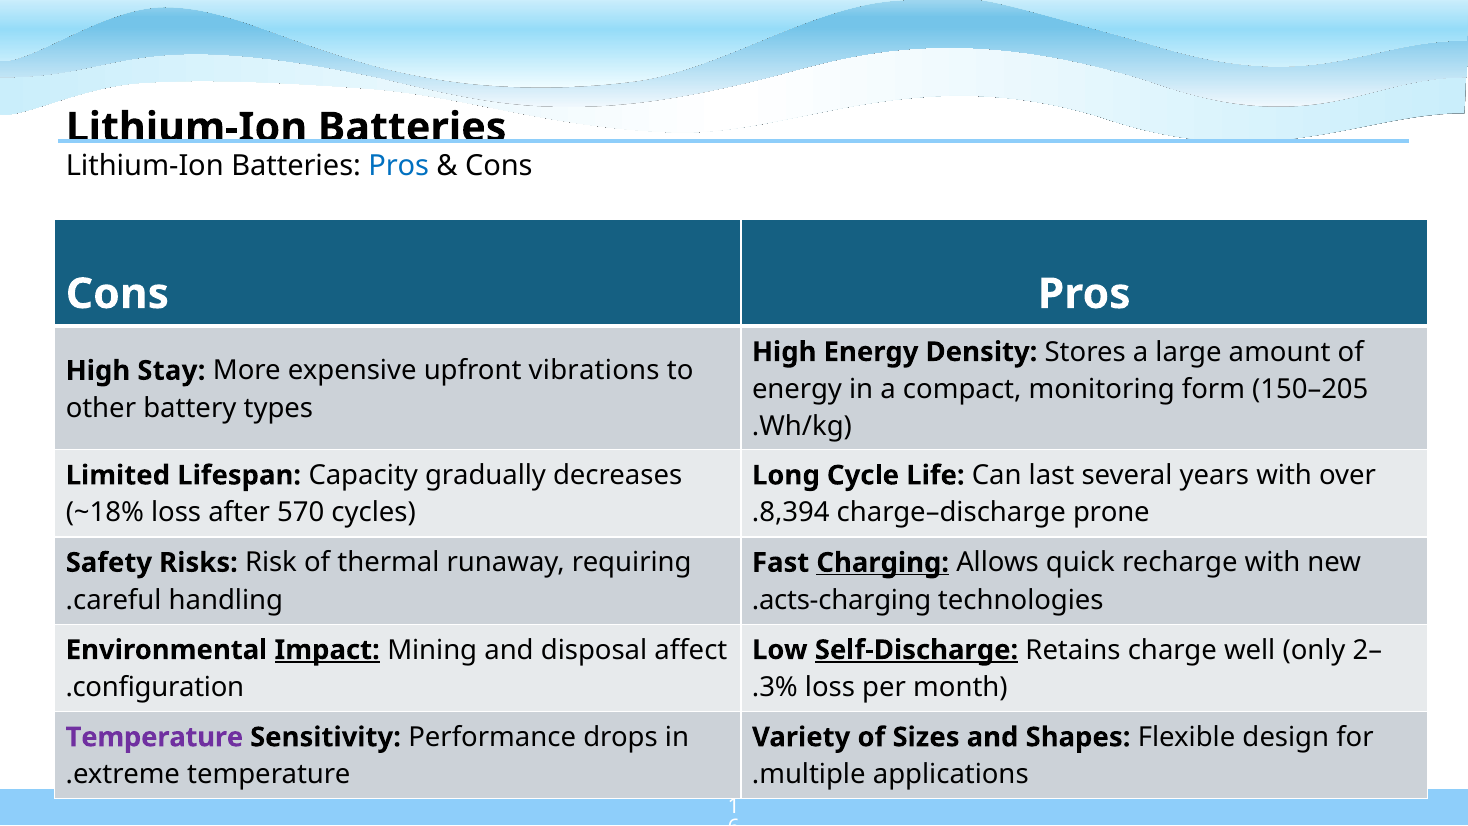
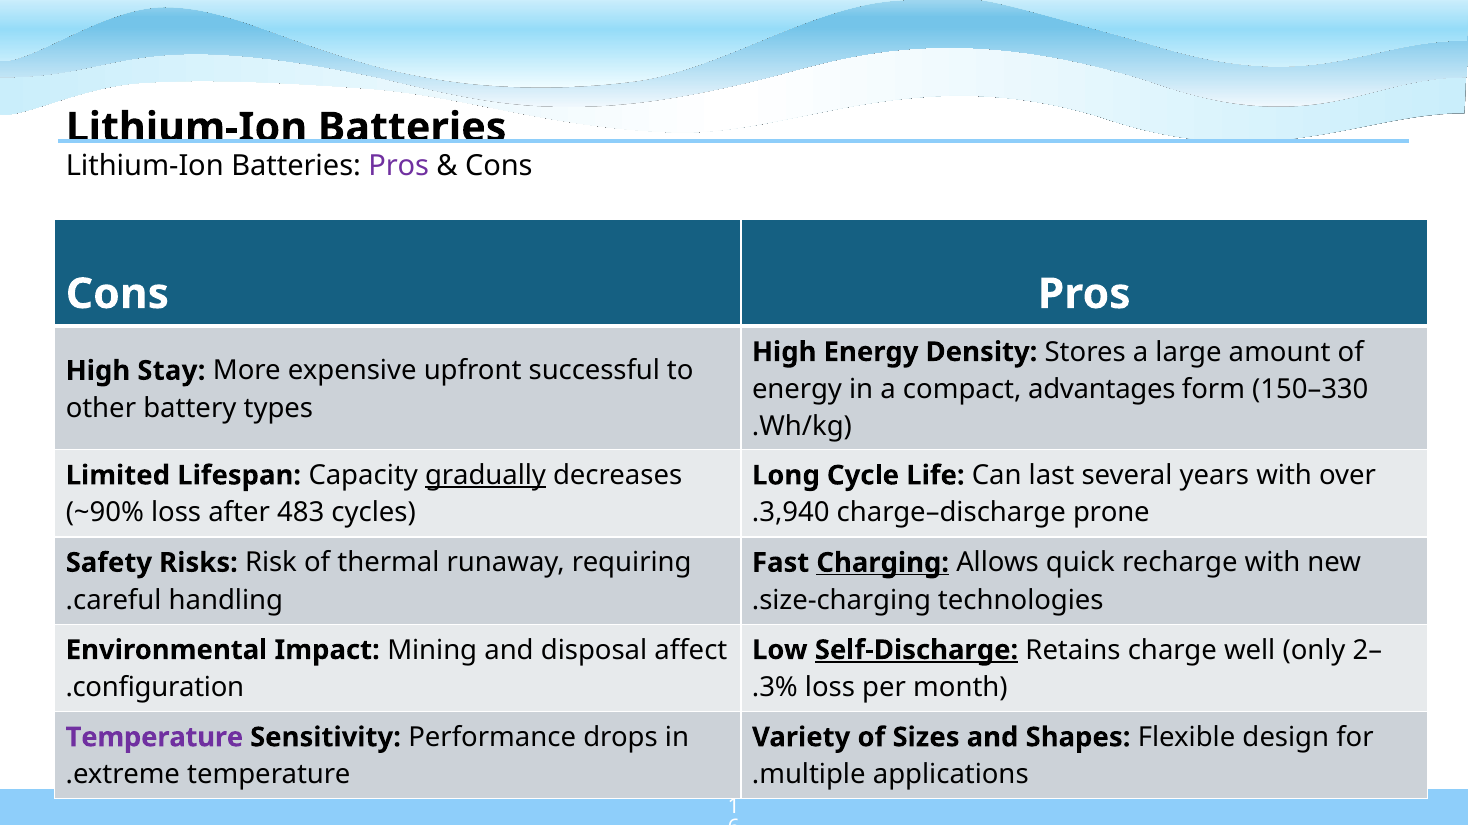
Pros colour: blue -> purple (399, 166)
vibrations: vibrations -> successful (594, 371)
monitoring: monitoring -> advantages (1102, 389)
150–205: 150–205 -> 150–330 (1310, 389)
gradually underline: none -> present (485, 475)
~18%: ~18% -> ~90% (105, 513)
570: 570 -> 483 (301, 513)
8,394: 8,394 -> 3,940 (794, 513)
acts-charging: acts-charging -> size-charging (845, 600)
Impact underline: present -> none (327, 650)
